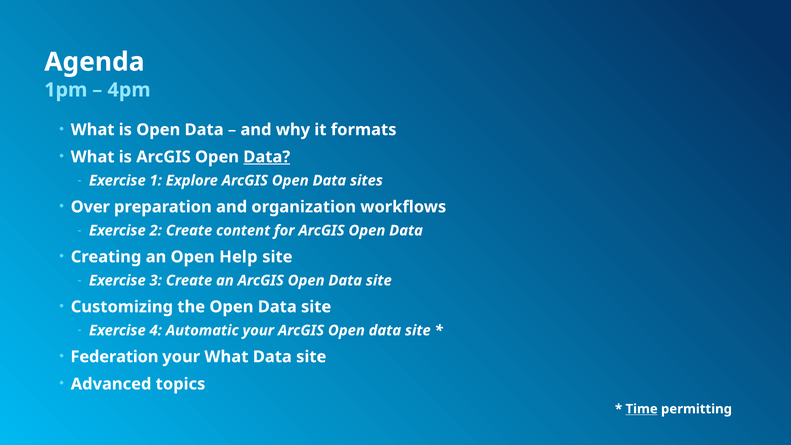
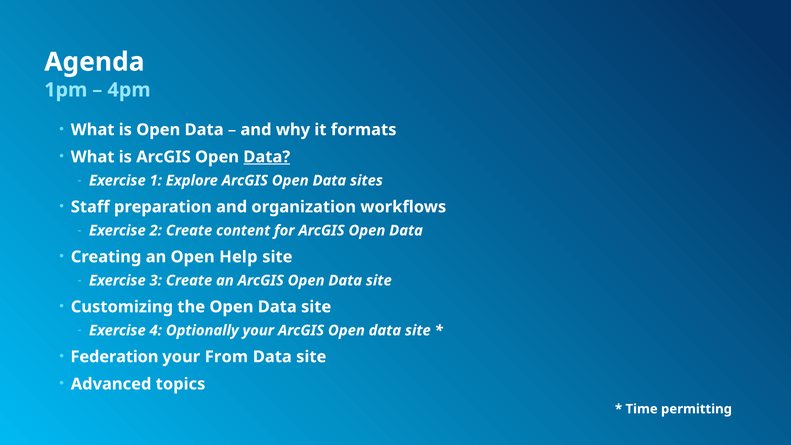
Over: Over -> Staff (90, 207)
Automatic: Automatic -> Optionally (202, 330)
your What: What -> From (226, 357)
Time underline: present -> none (642, 409)
